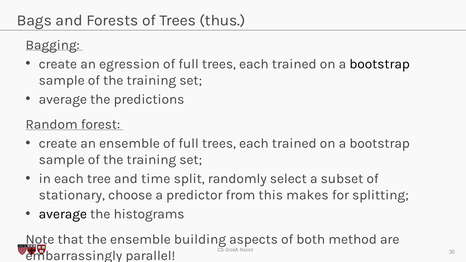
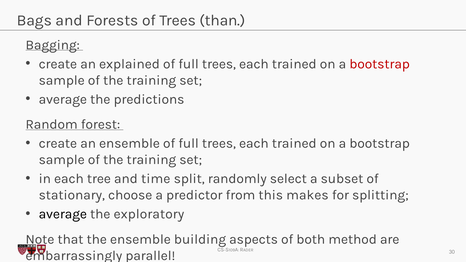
thus: thus -> than (222, 20)
egression: egression -> explained (129, 64)
bootstrap colour: black -> red (380, 64)
histograms: histograms -> exploratory (149, 214)
